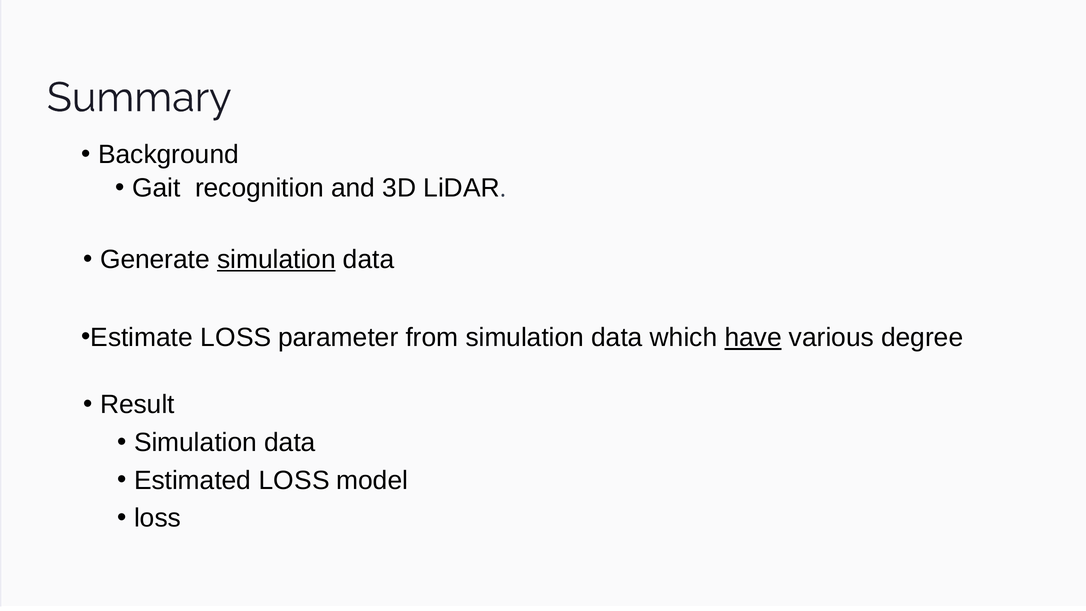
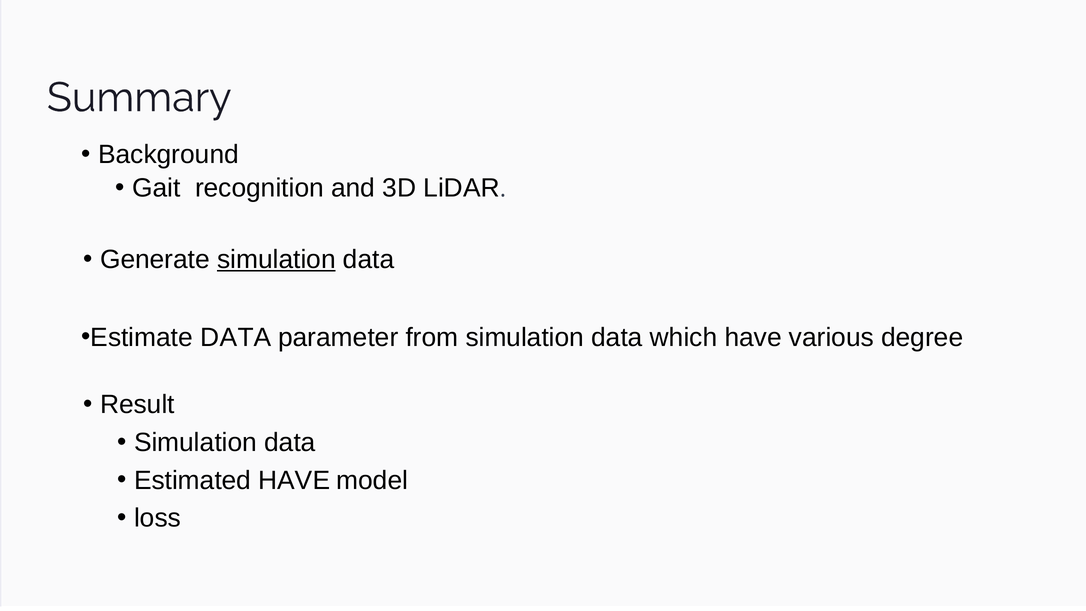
Estimate LOSS: LOSS -> DATA (236, 338)
have underline: present -> none (753, 338)
Estimated LOSS: LOSS -> HAVE (294, 480)
